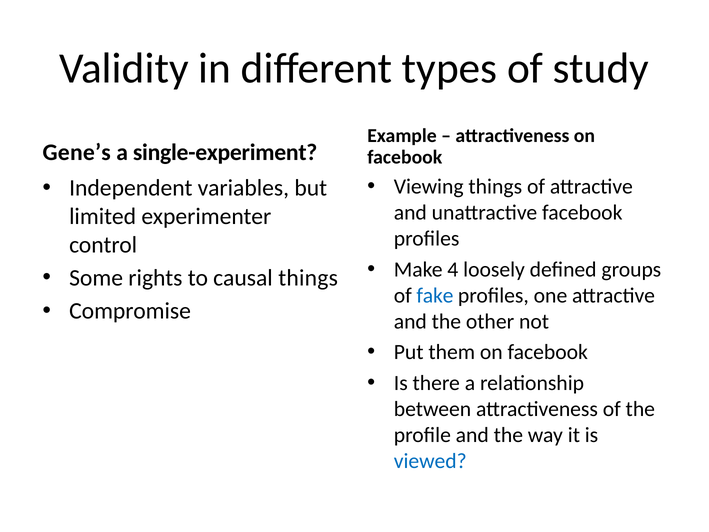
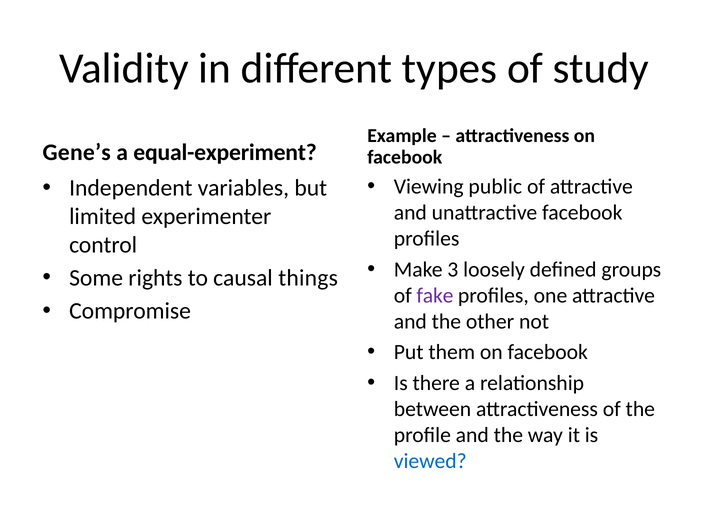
single-experiment: single-experiment -> equal-experiment (225, 153)
Viewing things: things -> public (495, 187)
4: 4 -> 3 (453, 269)
fake colour: blue -> purple (435, 295)
